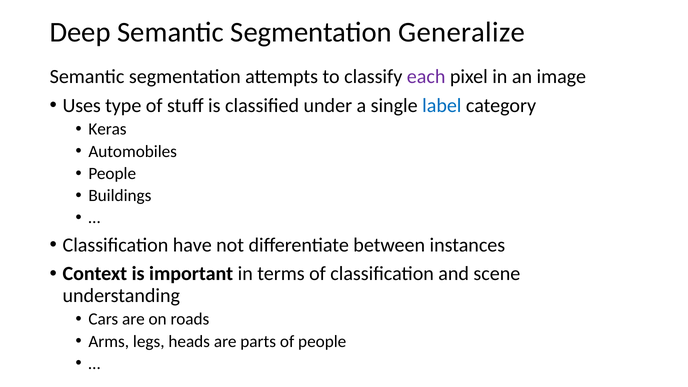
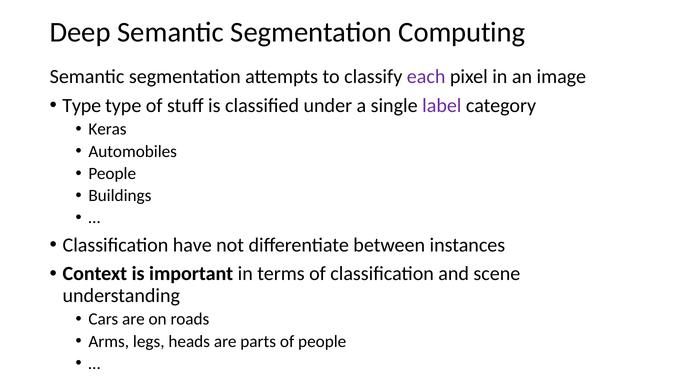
Generalize: Generalize -> Computing (462, 32)
Uses: Uses -> Type (82, 106)
label colour: blue -> purple (442, 106)
